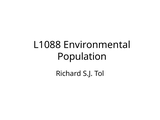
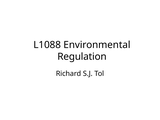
Population: Population -> Regulation (82, 57)
